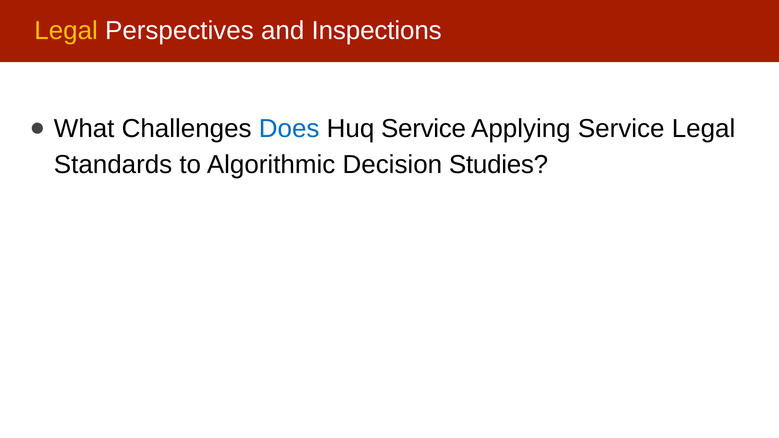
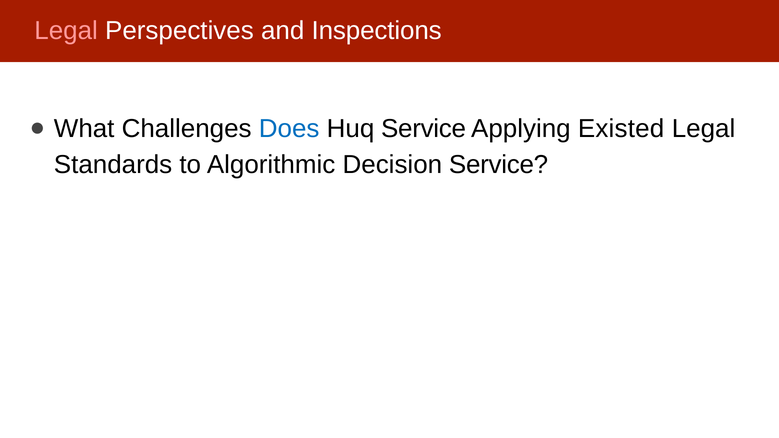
Legal colour: yellow -> pink (66, 31)
Applying Service: Service -> Existed (621, 129)
Decision Studies: Studies -> Service (499, 165)
